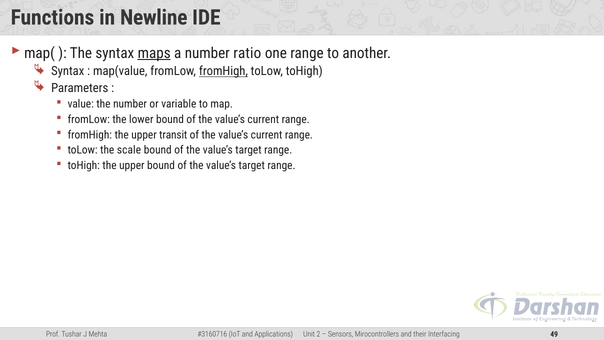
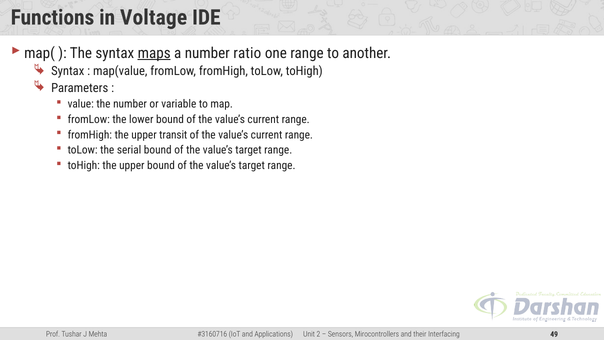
Newline: Newline -> Voltage (154, 17)
fromHigh underline: present -> none (223, 71)
scale: scale -> serial (129, 150)
